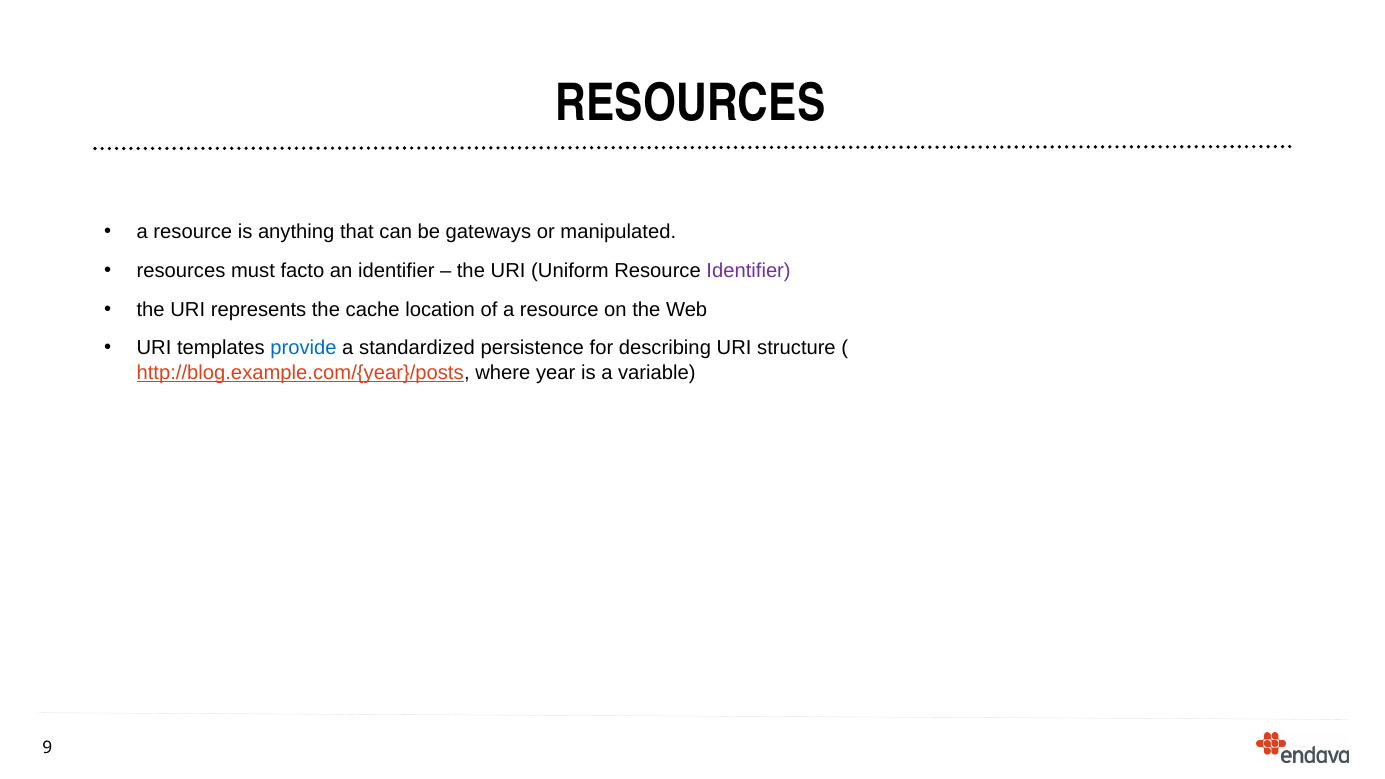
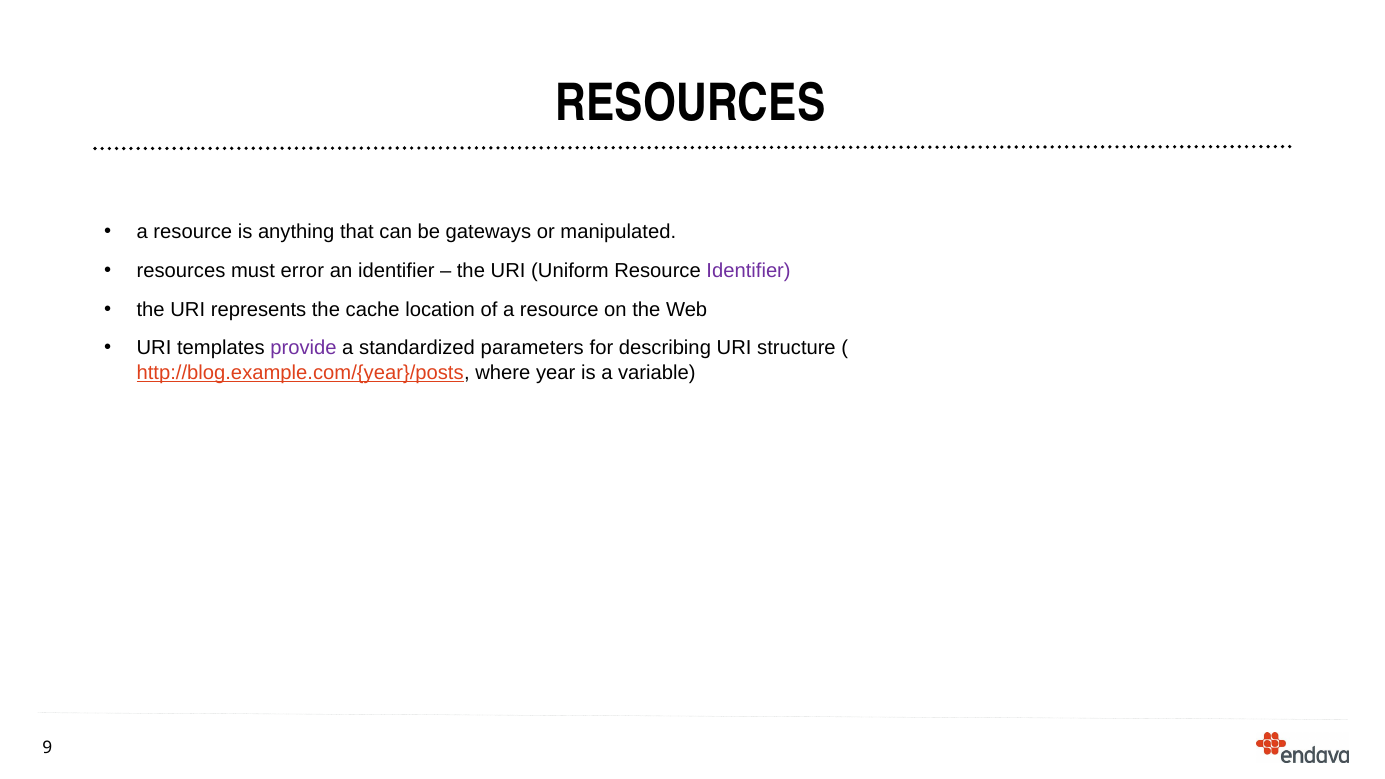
facto: facto -> error (302, 271)
provide colour: blue -> purple (303, 348)
persistence: persistence -> parameters (532, 348)
